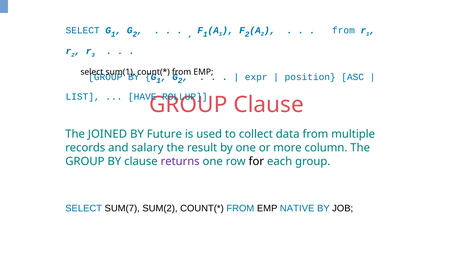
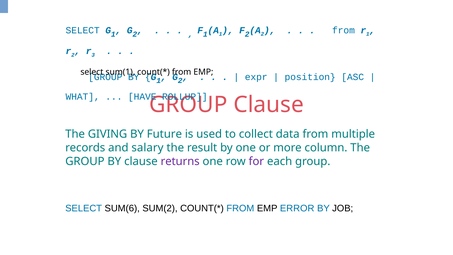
LIST: LIST -> WHAT (83, 97)
JOINED: JOINED -> GIVING (108, 134)
for colour: black -> purple (256, 161)
SUM(7: SUM(7 -> SUM(6 (122, 208)
NATIVE: NATIVE -> ERROR (297, 208)
